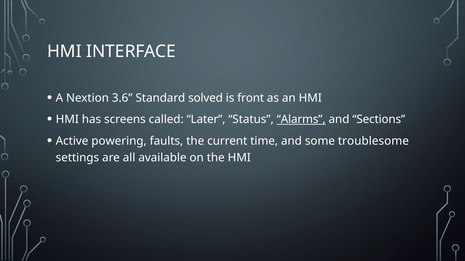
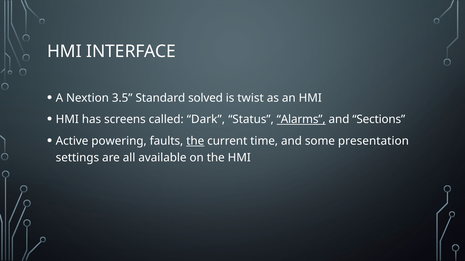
3.6: 3.6 -> 3.5 (122, 98)
front: front -> twist (251, 98)
Later: Later -> Dark (206, 120)
the underline: none -> present (195, 141)
troublesome: troublesome -> presentation (373, 141)
